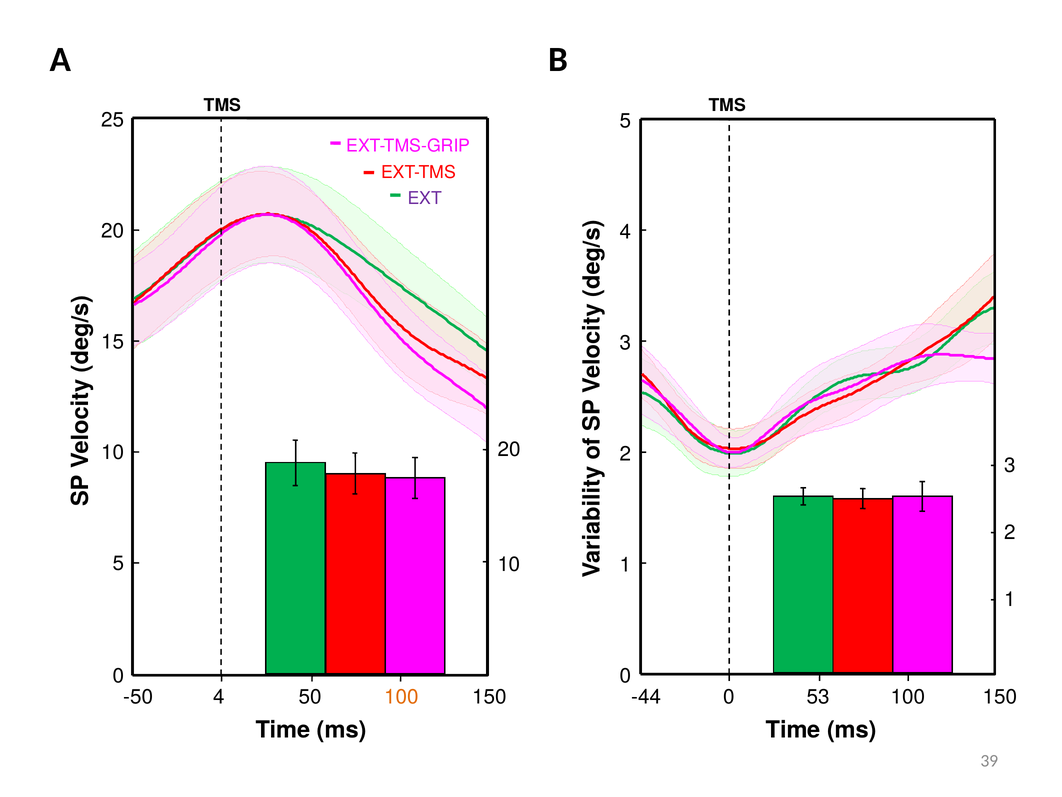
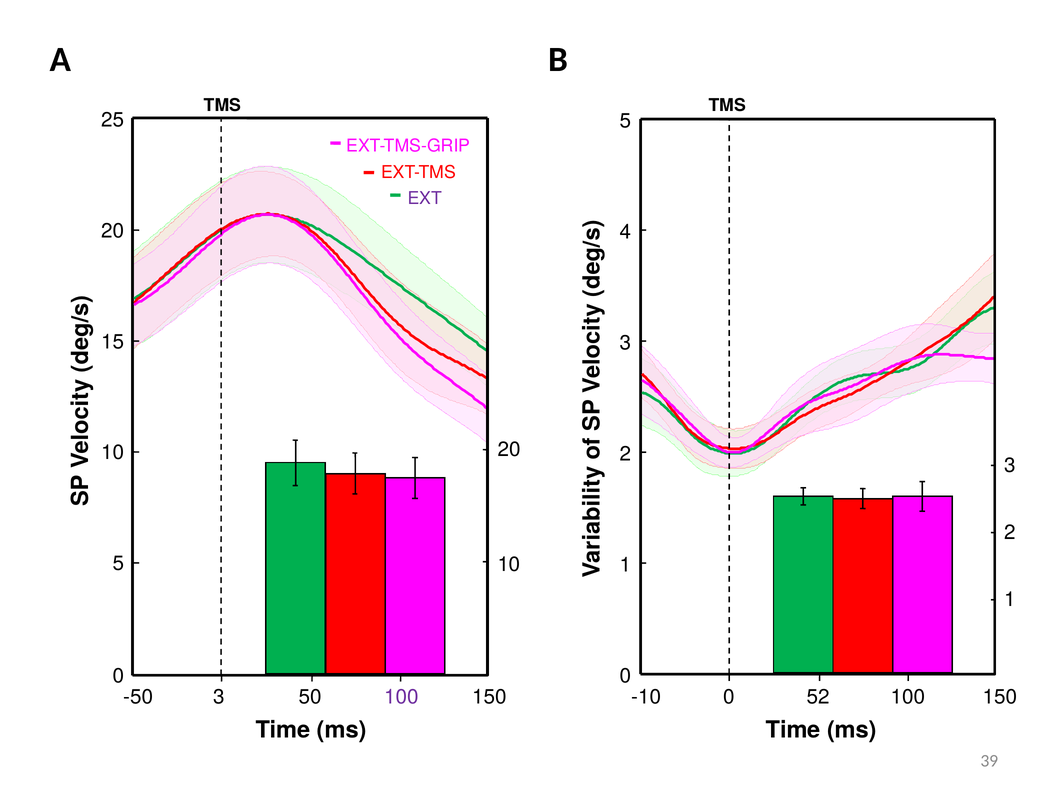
-50 4: 4 -> 3 (219, 696)
100 colour: orange -> purple (402, 696)
-44: -44 -> -10 (646, 696)
53: 53 -> 52 (818, 696)
